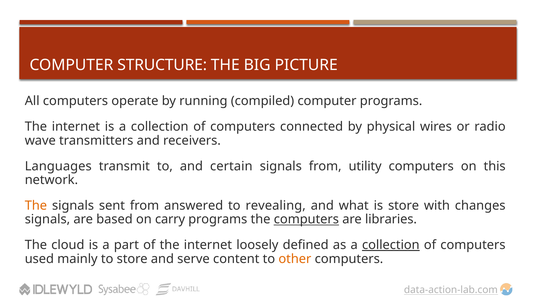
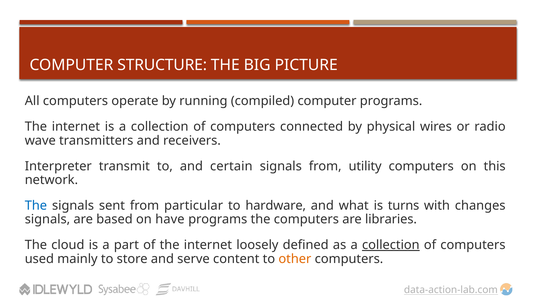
Languages: Languages -> Interpreter (58, 166)
The colour: orange -> blue (36, 206)
answered: answered -> particular (194, 206)
revealing: revealing -> hardware (276, 206)
is store: store -> turns (404, 206)
carry: carry -> have (170, 220)
computers underline: present -> none (306, 220)
